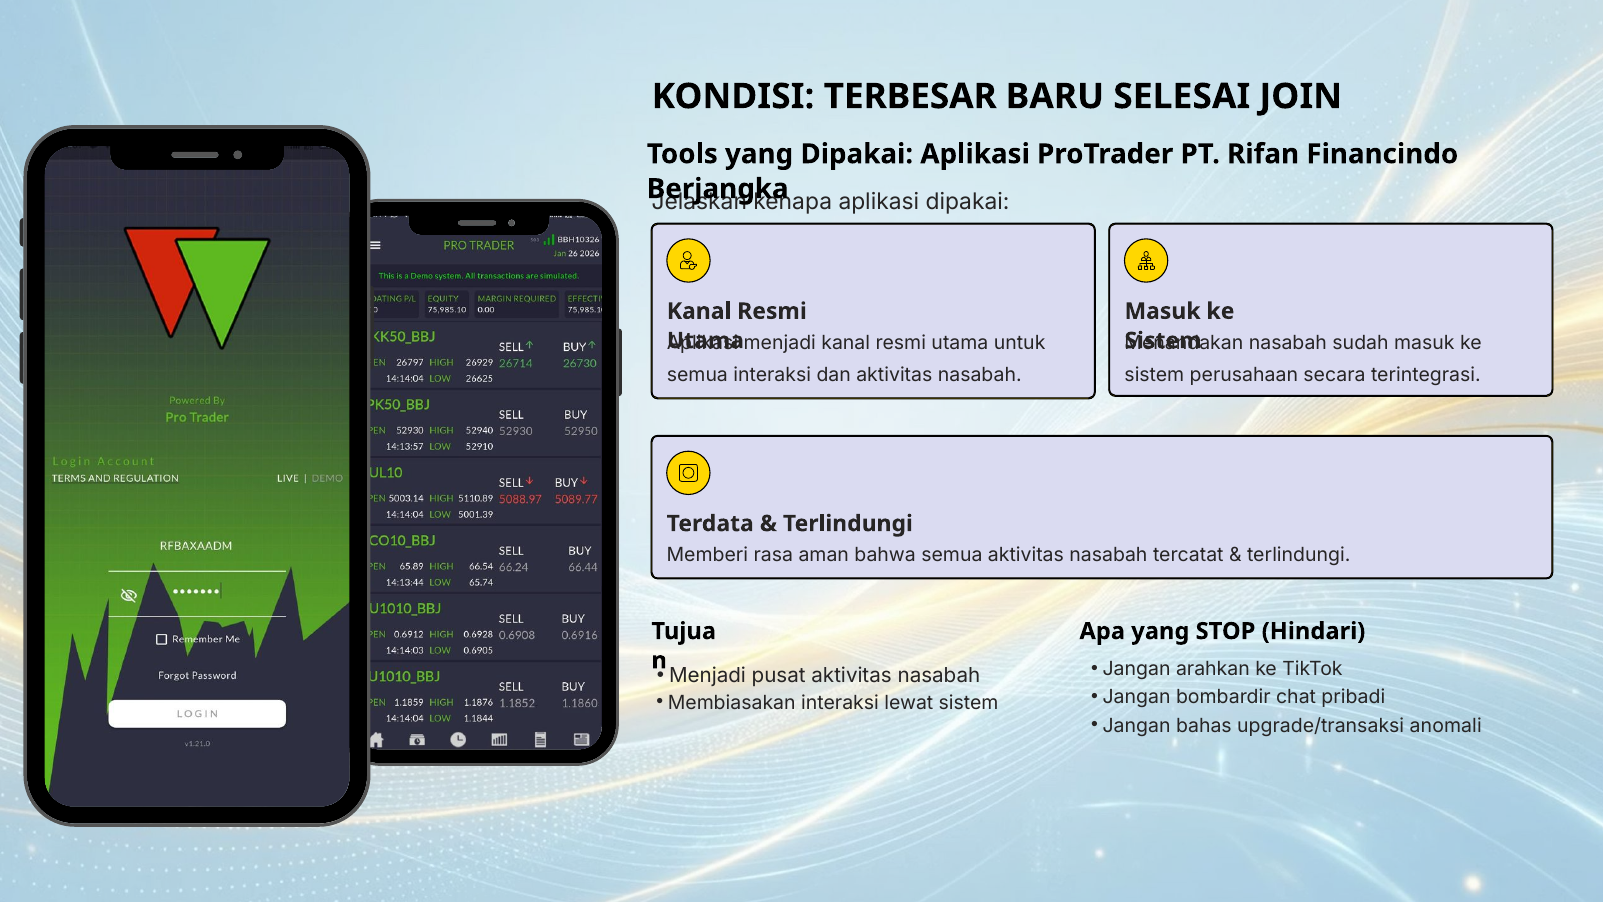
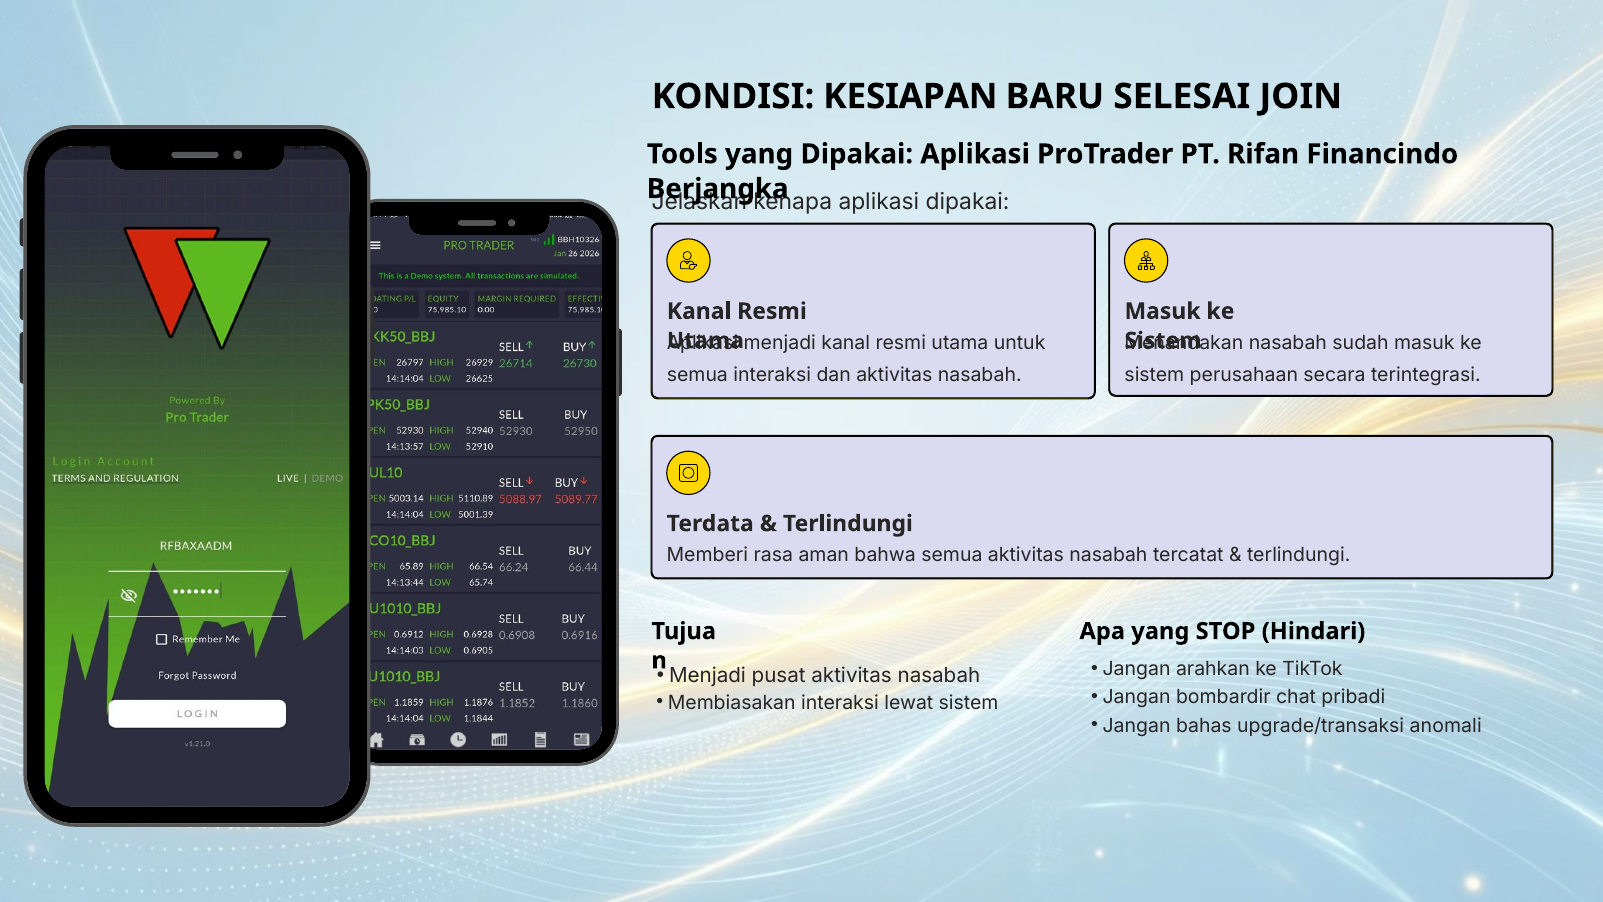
TERBESAR: TERBESAR -> KESIAPAN (910, 96)
